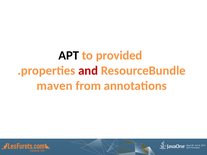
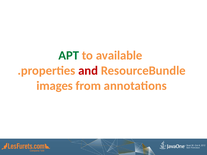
APT colour: black -> green (69, 56)
provided: provided -> available (119, 56)
maven: maven -> images (55, 86)
